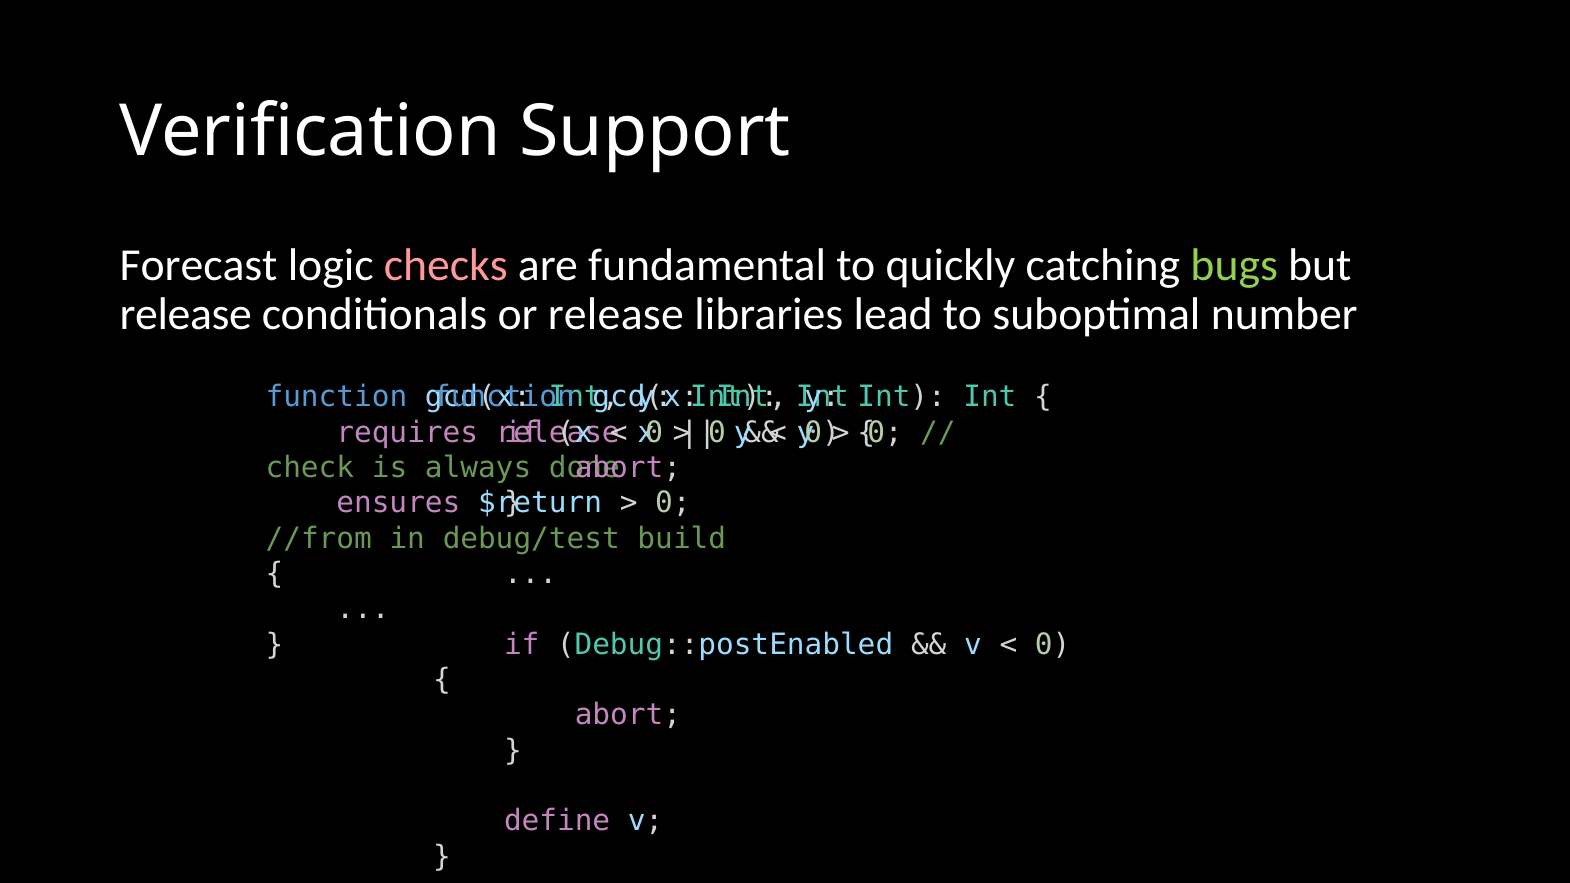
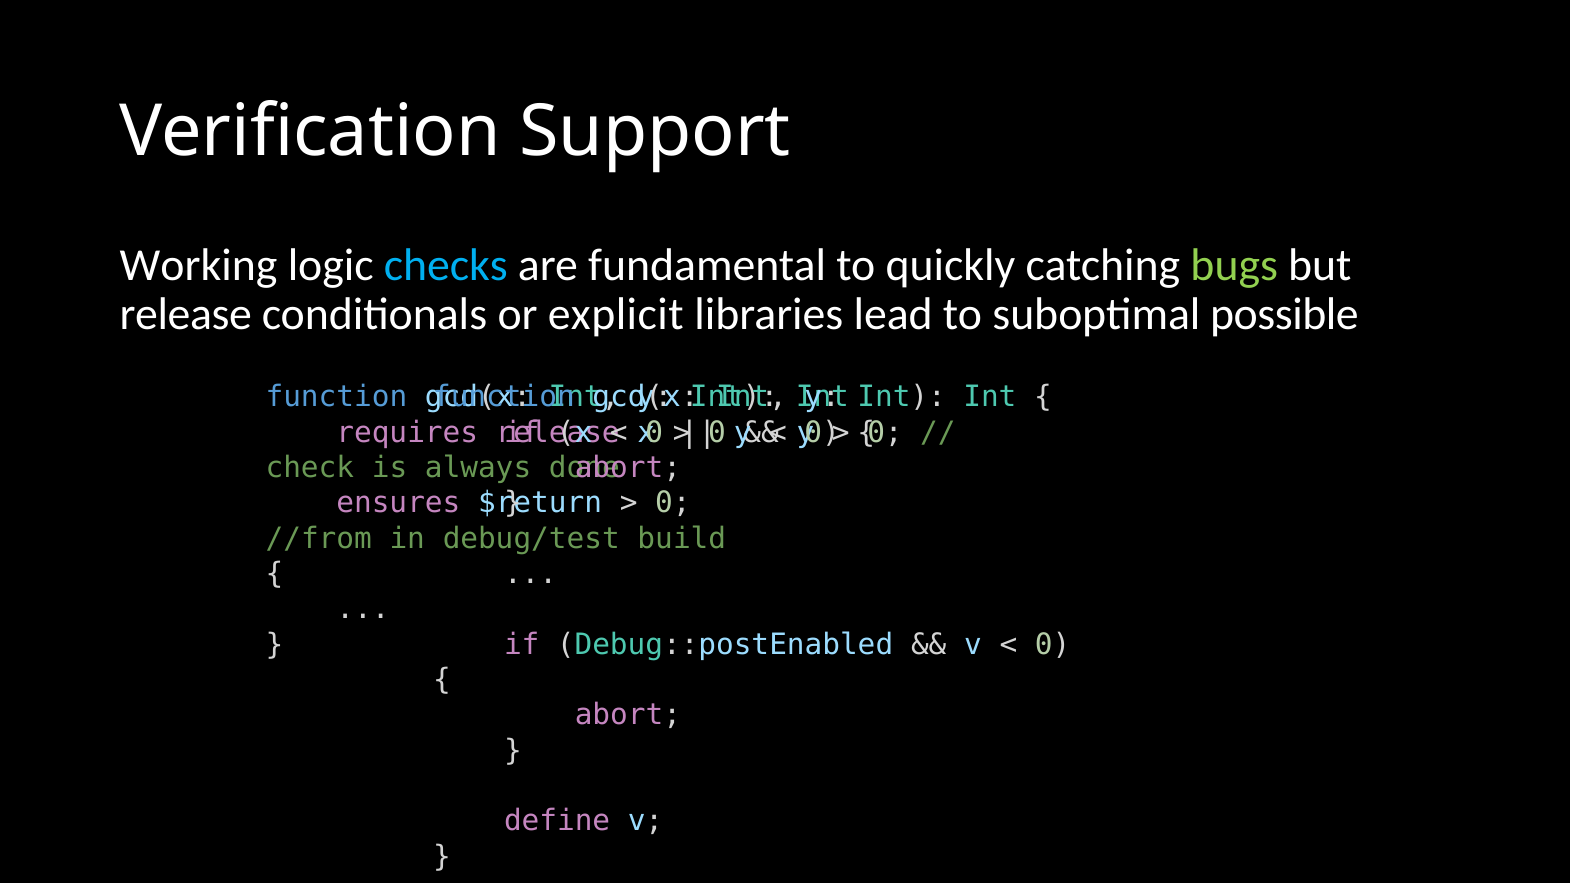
Forecast: Forecast -> Working (199, 265)
checks colour: pink -> light blue (446, 265)
or release: release -> explicit (616, 315)
number: number -> possible (1284, 315)
